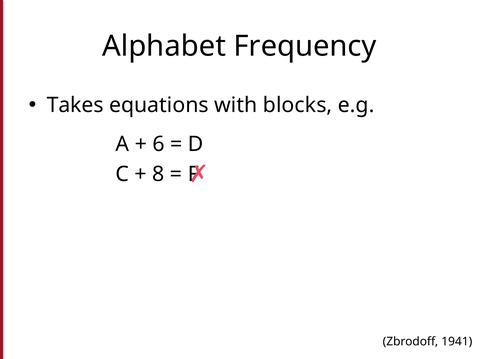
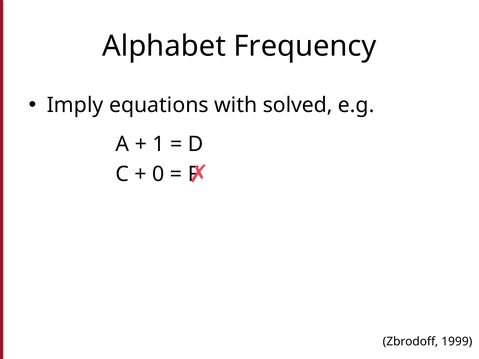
Takes: Takes -> Imply (75, 105)
blocks: blocks -> solved (298, 105)
6: 6 -> 1 (159, 144)
8: 8 -> 0 (158, 174)
1941: 1941 -> 1999 (457, 342)
